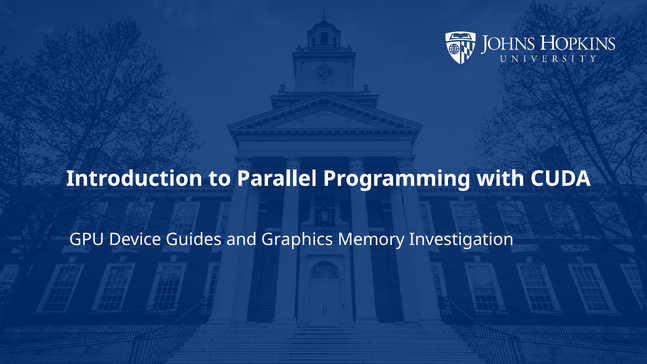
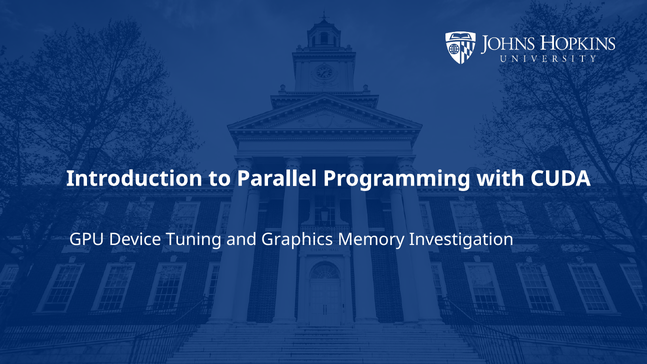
Guides: Guides -> Tuning (194, 240)
